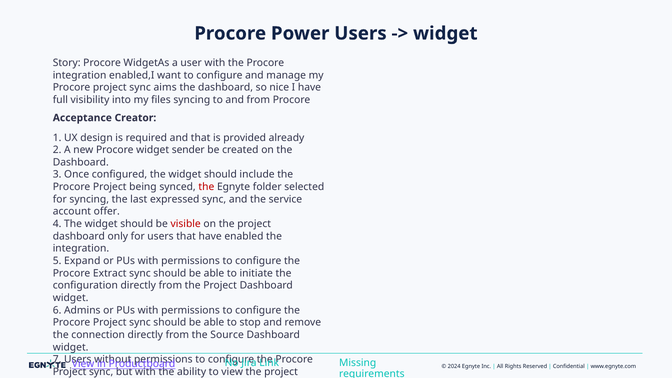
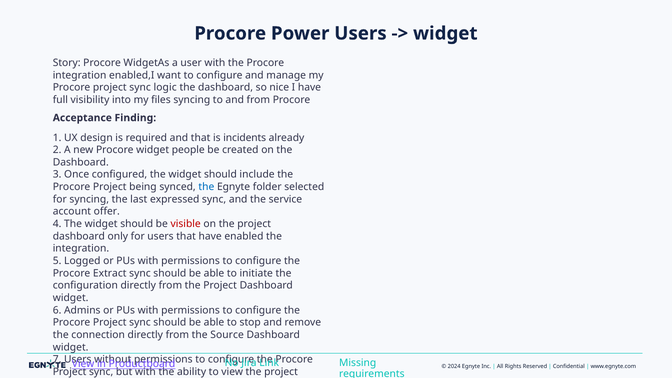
aims: aims -> logic (165, 88)
Creator: Creator -> Finding (135, 118)
provided: provided -> incidents (245, 138)
sender: sender -> people (188, 150)
the colour: red -> blue (206, 187)
Expand: Expand -> Logged (82, 261)
